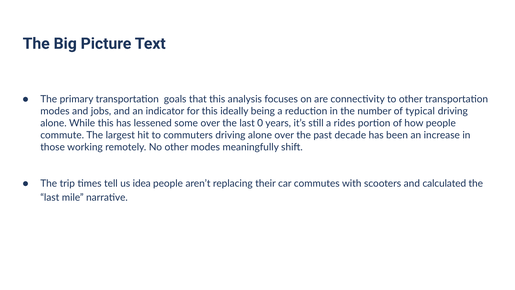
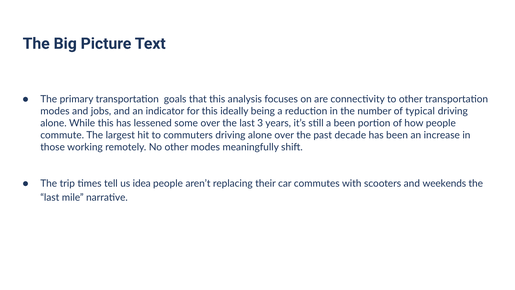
0: 0 -> 3 (260, 123)
a rides: rides -> been (345, 123)
calculated: calculated -> weekends (444, 183)
